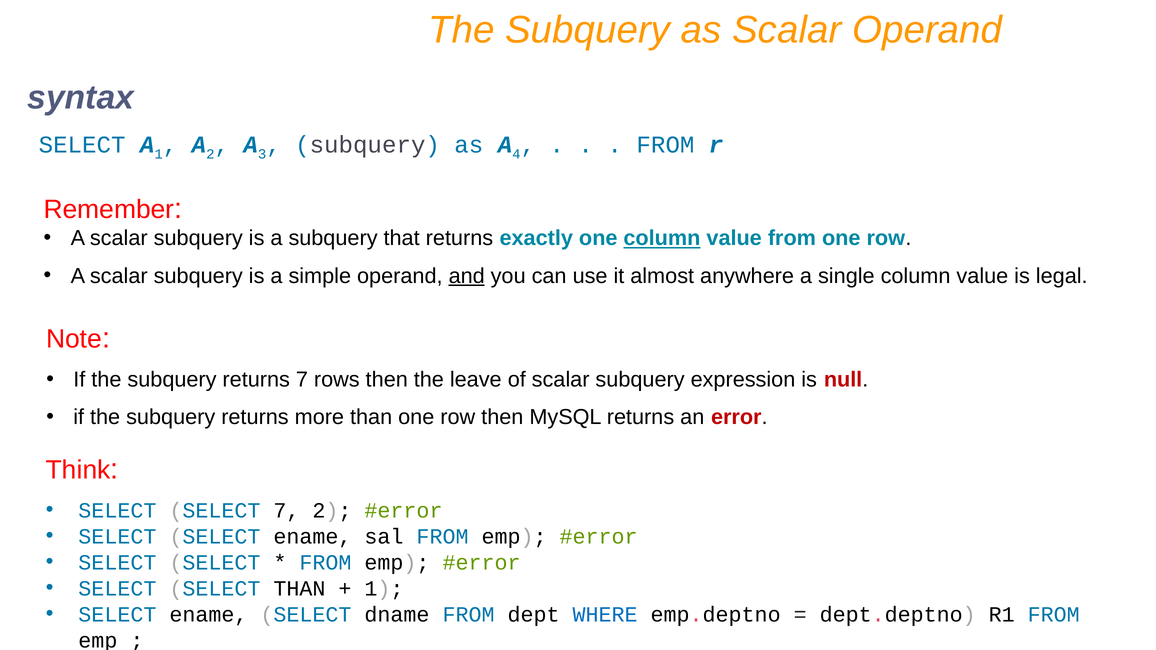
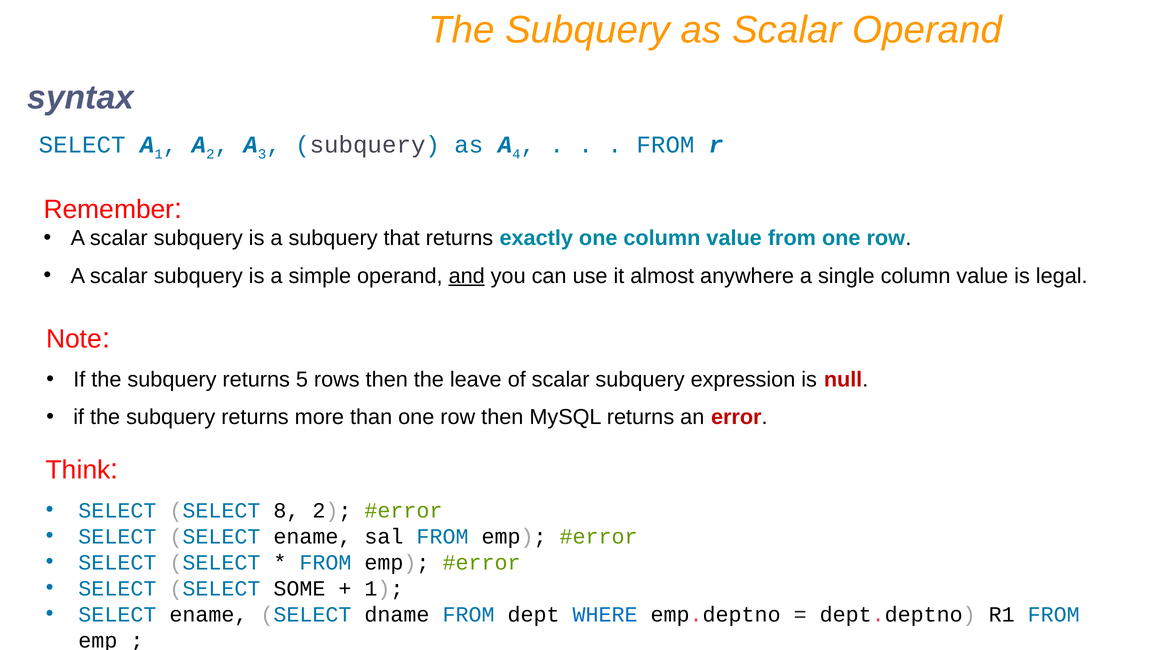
column underline: present -> none (662, 238)
returns 7: 7 -> 5 (302, 380)
SELECT 7: 7 -> 8 (286, 511)
SELECT THAN: THAN -> SOME (299, 589)
